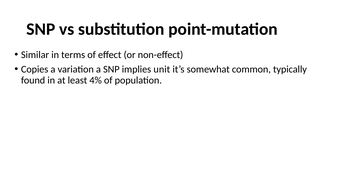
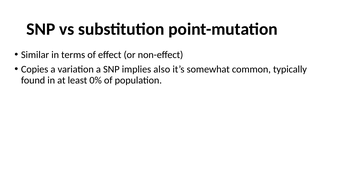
unit: unit -> also (162, 69)
4%: 4% -> 0% (96, 80)
